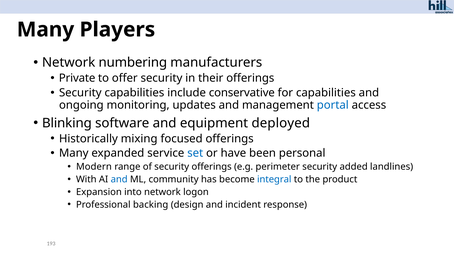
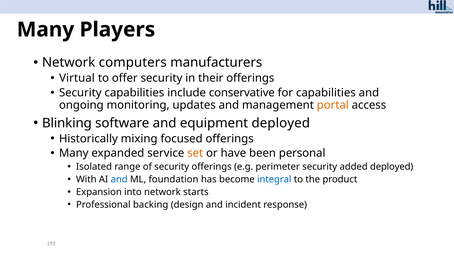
numbering: numbering -> computers (133, 63)
Private: Private -> Virtual (77, 78)
portal colour: blue -> orange (333, 105)
set colour: blue -> orange (195, 153)
Modern: Modern -> Isolated (94, 167)
added landlines: landlines -> deployed (392, 167)
community: community -> foundation (174, 180)
logon: logon -> starts (196, 192)
